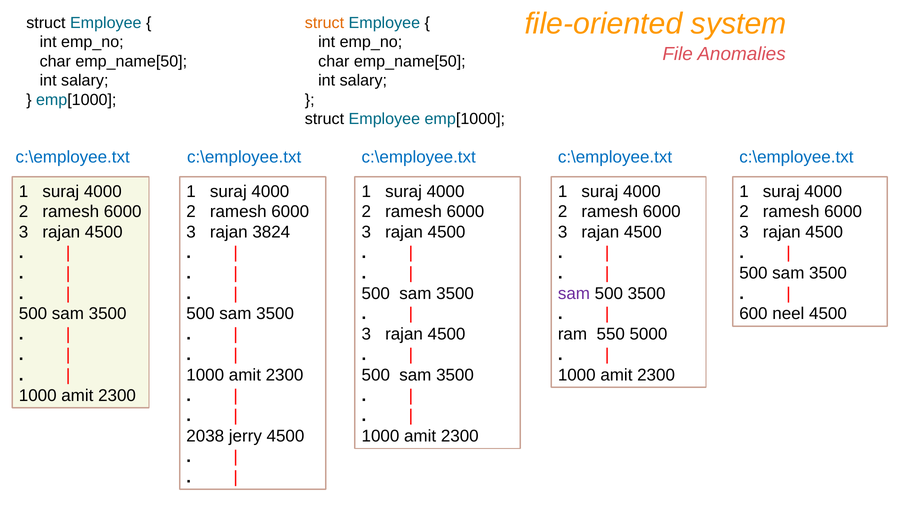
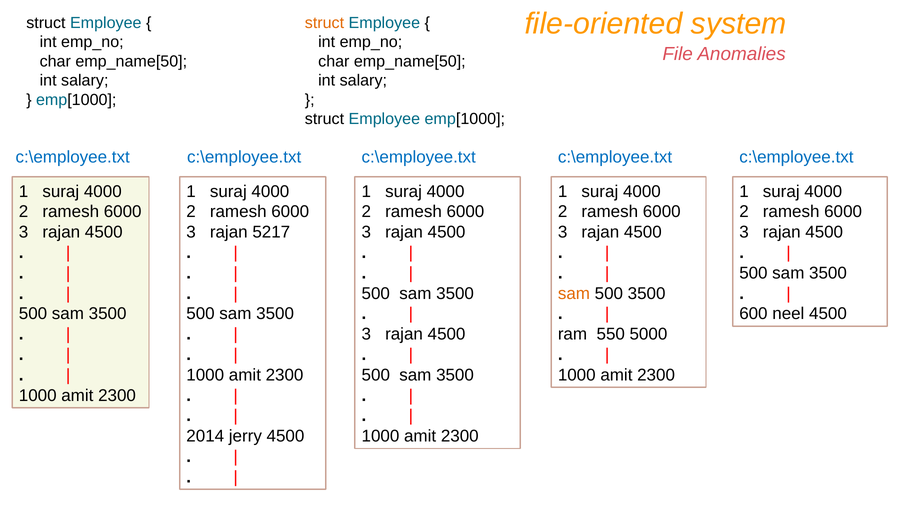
3824: 3824 -> 5217 (271, 232)
sam colour: purple -> orange (574, 294)
2038: 2038 -> 2014 (205, 436)
